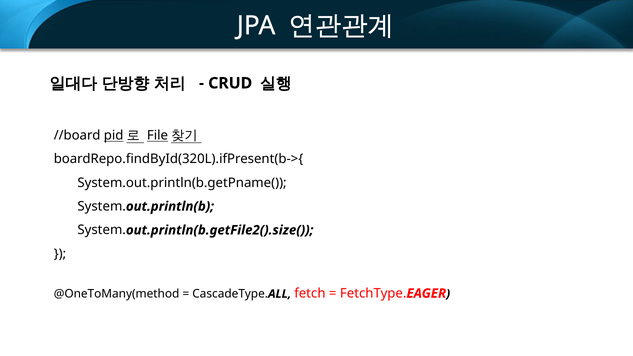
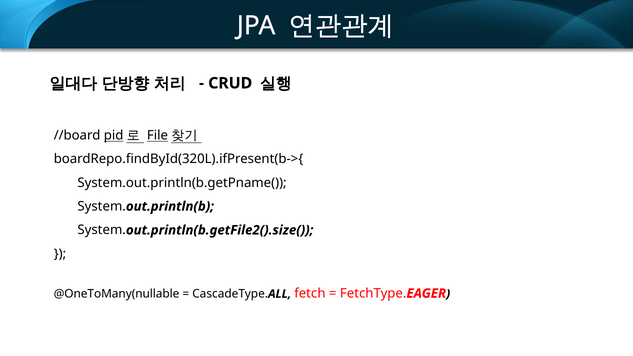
@OneToMany(method: @OneToMany(method -> @OneToMany(nullable (117, 294)
